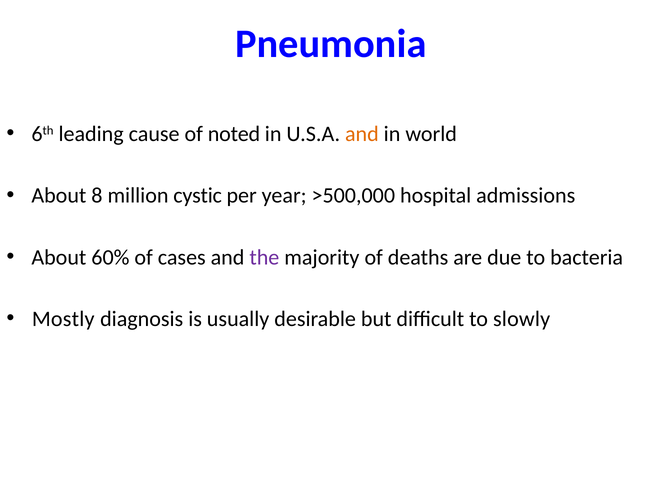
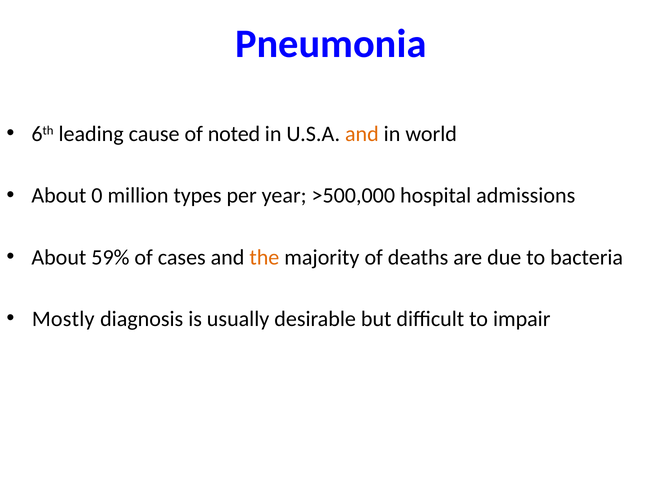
8: 8 -> 0 (97, 196)
cystic: cystic -> types (198, 196)
60%: 60% -> 59% (110, 257)
the colour: purple -> orange (264, 257)
slowly: slowly -> impair (522, 319)
